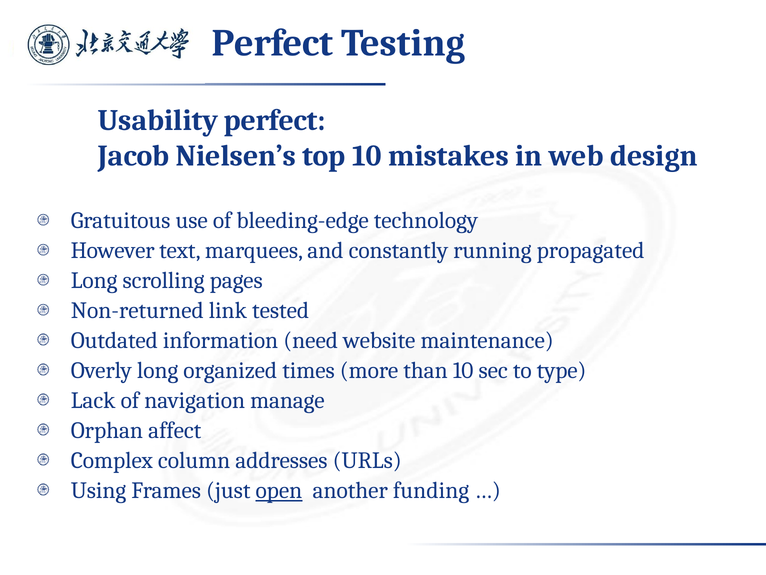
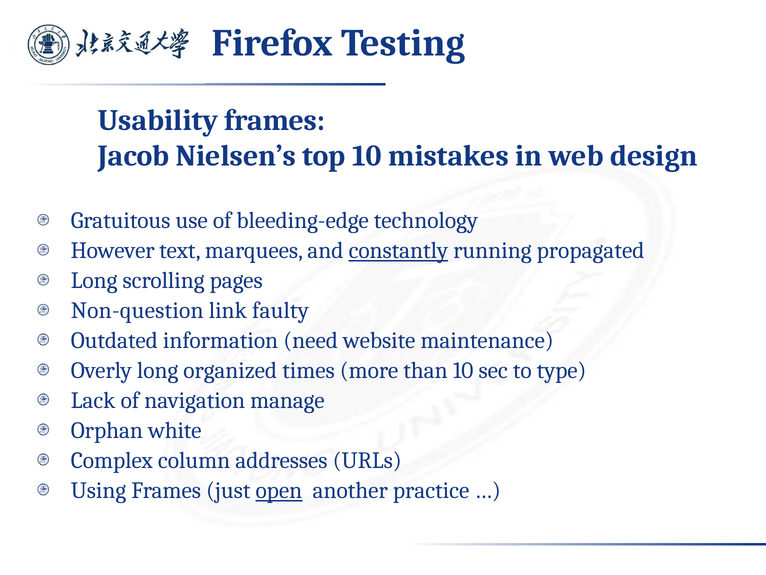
Perfect: Perfect -> Firefox (272, 43)
Usability perfect: perfect -> frames (275, 120)
constantly underline: none -> present (398, 250)
Non-returned: Non-returned -> Non-question (137, 310)
tested: tested -> faulty (281, 310)
affect: affect -> white (175, 430)
funding: funding -> practice (431, 490)
